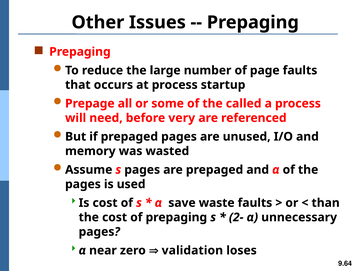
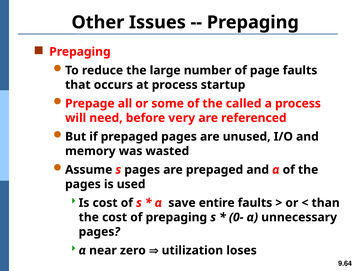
waste: waste -> entire (217, 203)
2-: 2- -> 0- (236, 218)
validation: validation -> utilization (192, 251)
